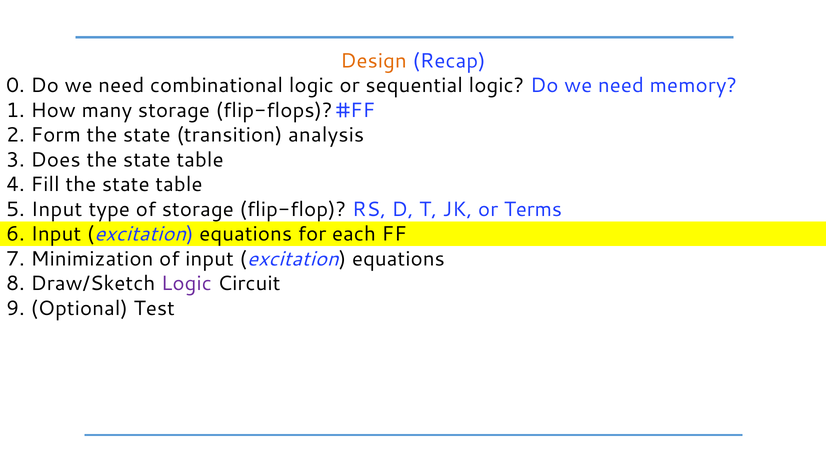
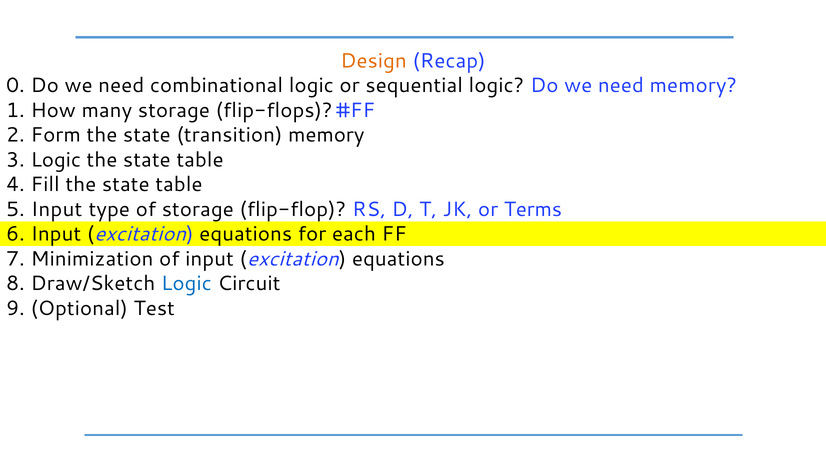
transition analysis: analysis -> memory (326, 135)
3 Does: Does -> Logic (56, 160)
Logic colour: purple -> blue (186, 284)
